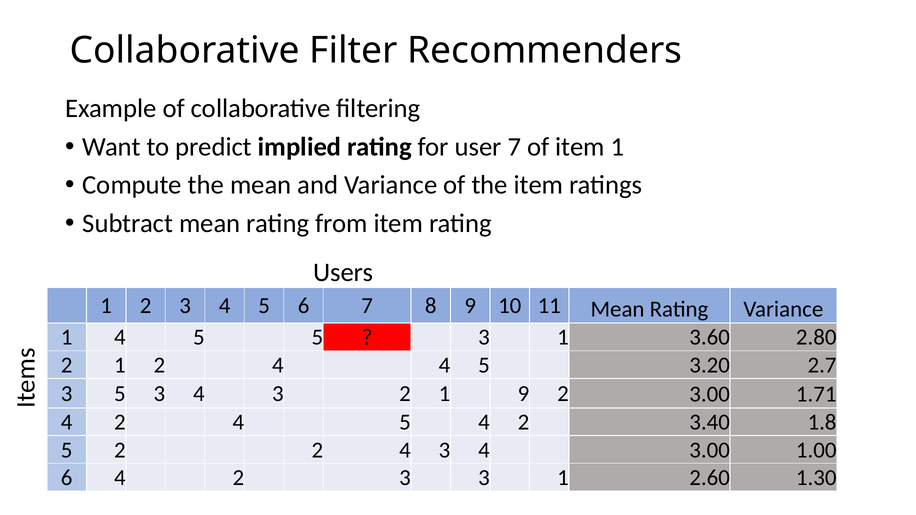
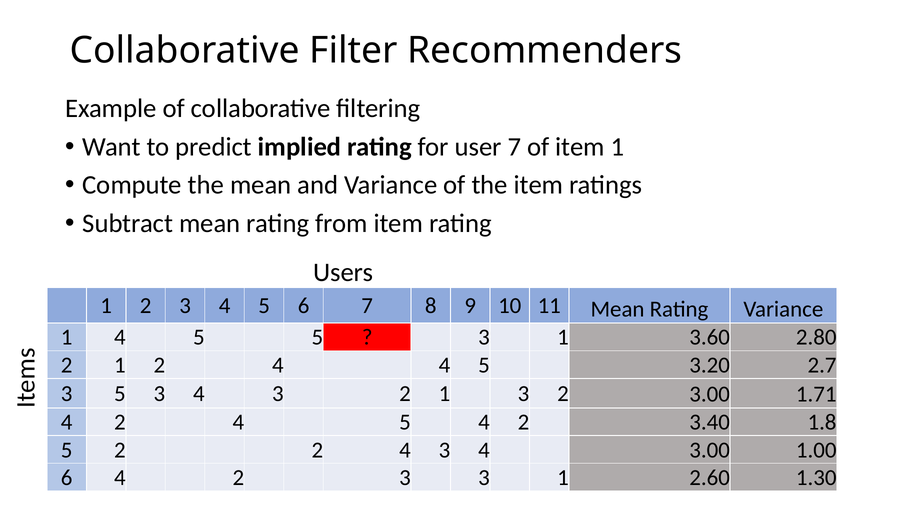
1 9: 9 -> 3 (523, 394)
